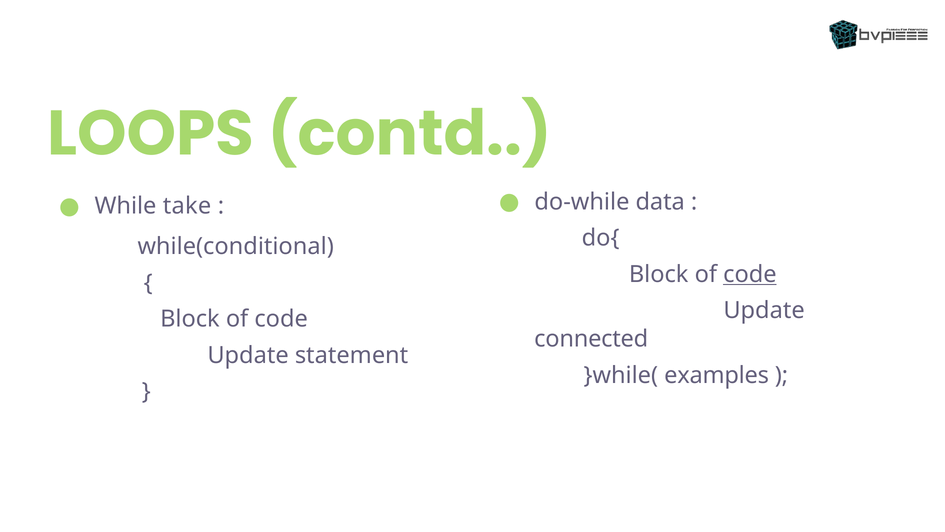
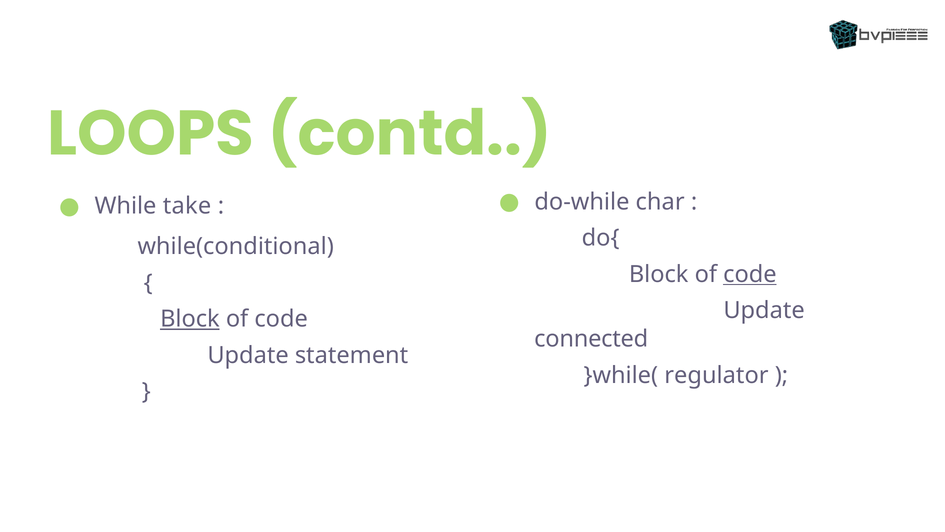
data: data -> char (660, 202)
Block underline: none -> present (190, 319)
examples: examples -> regulator (716, 375)
